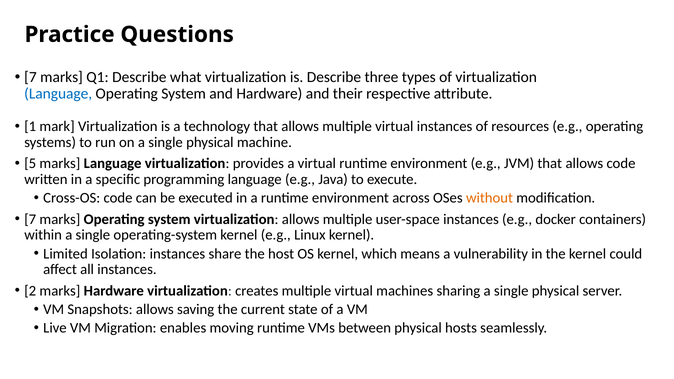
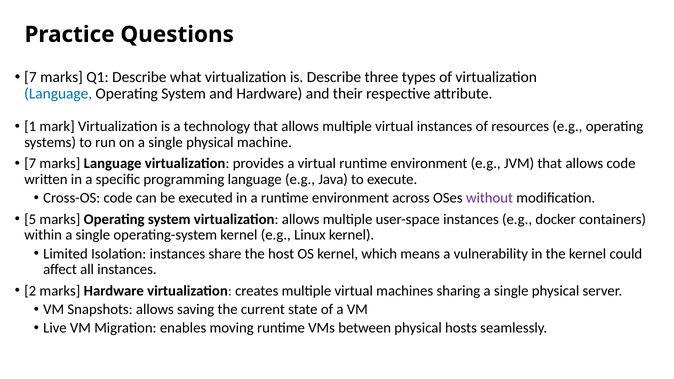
5: 5 -> 7 (30, 164)
without colour: orange -> purple (490, 198)
7: 7 -> 5 (30, 219)
